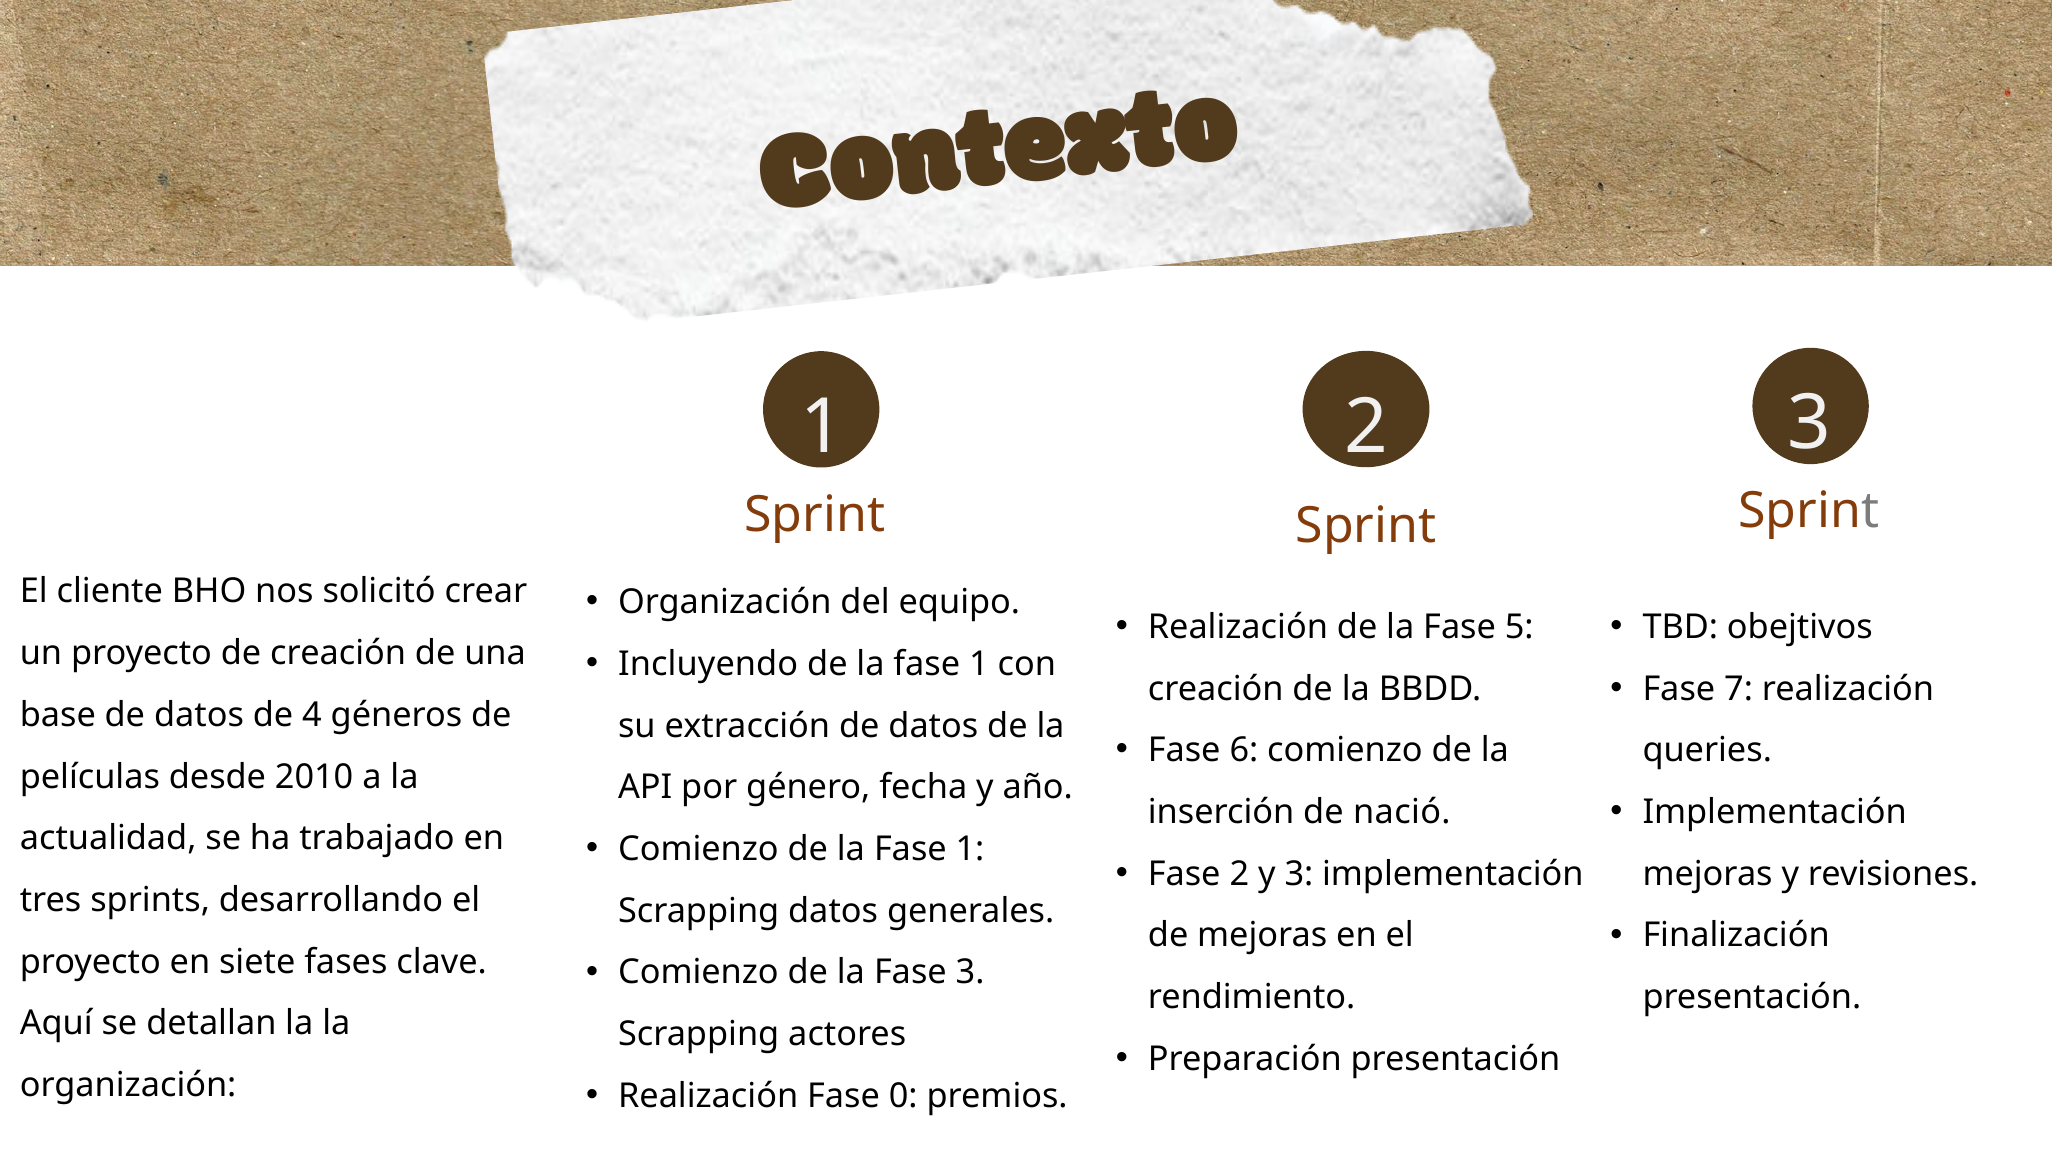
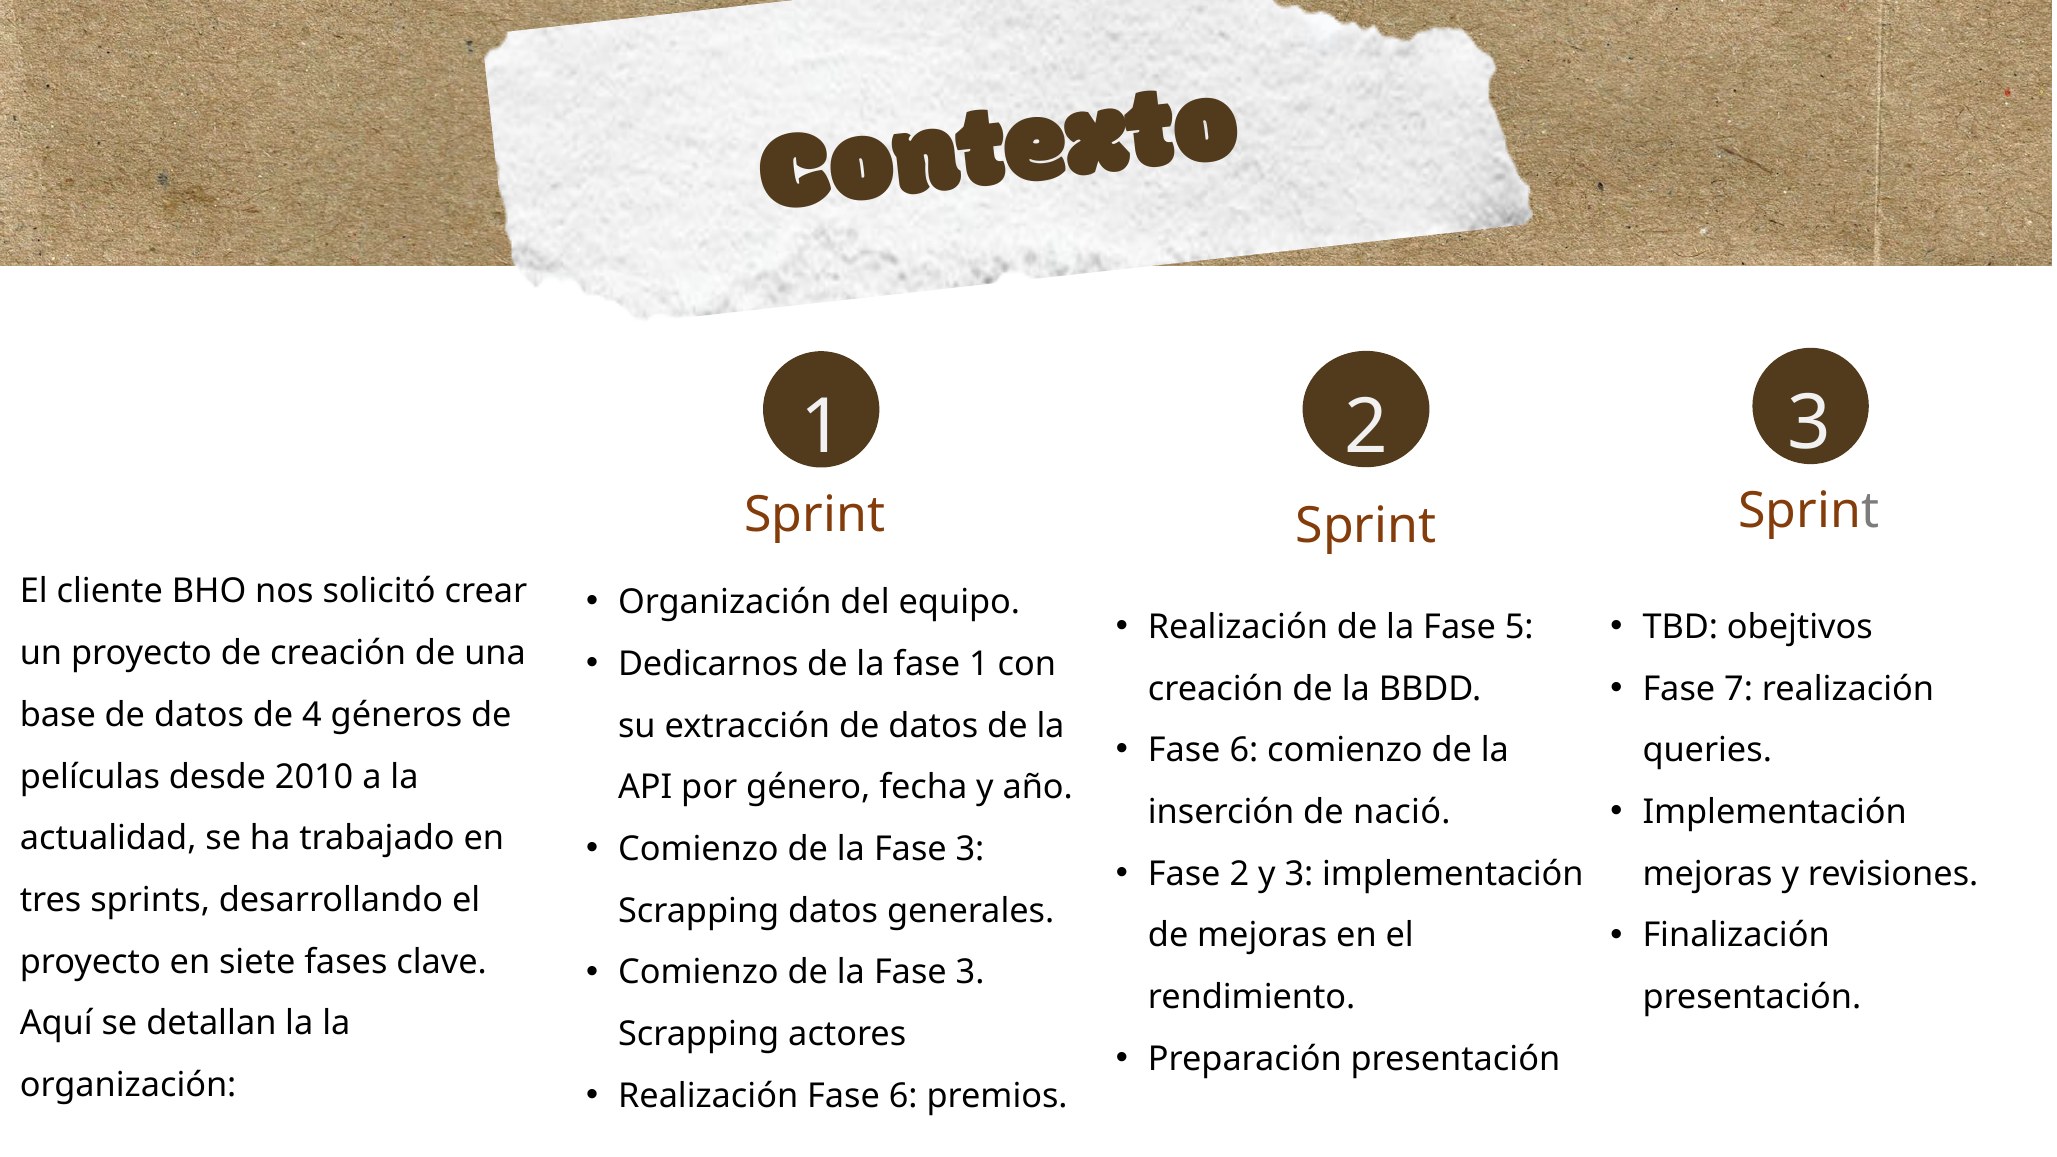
Incluyendo: Incluyendo -> Dedicarnos (708, 664)
1: 1 -> 3 (970, 849)
Realización Fase 0: 0 -> 6 (903, 1096)
